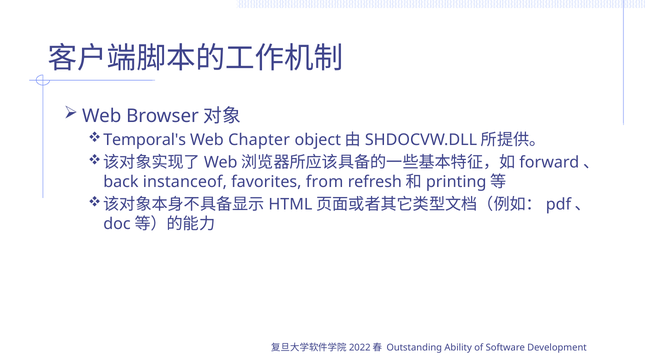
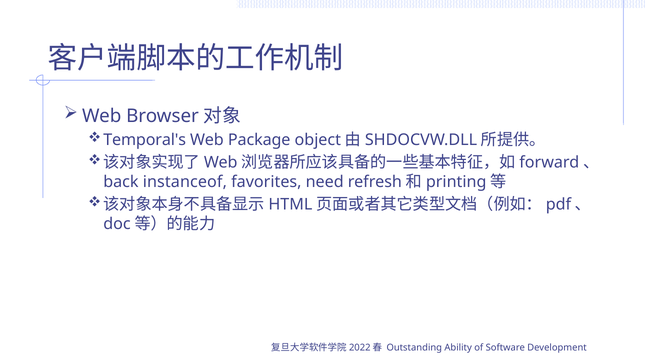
Chapter: Chapter -> Package (259, 140)
from: from -> need (325, 182)
